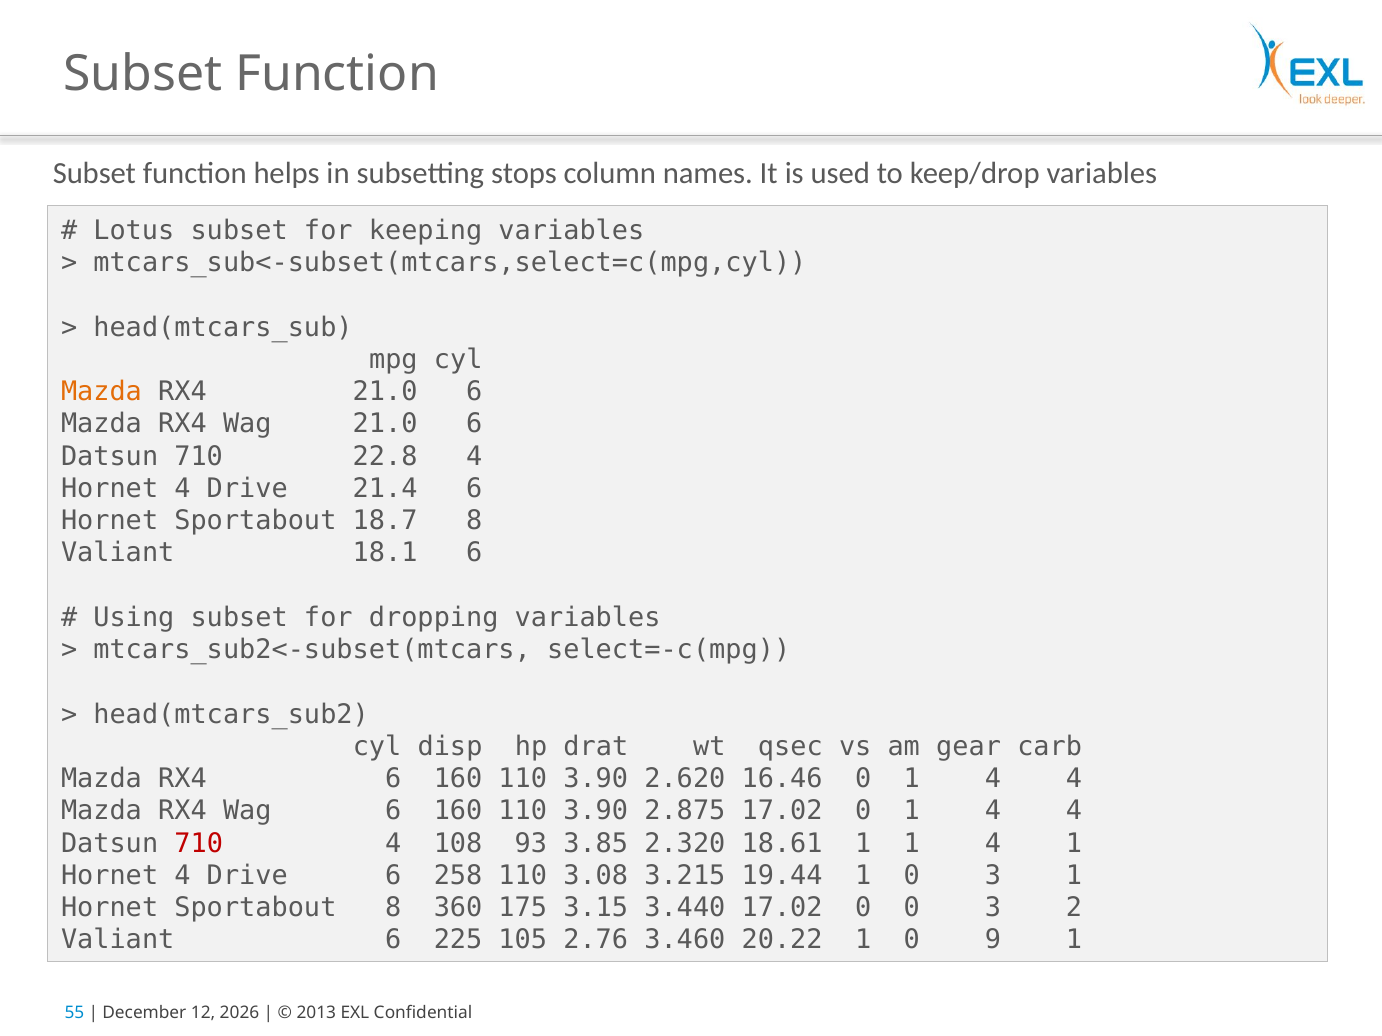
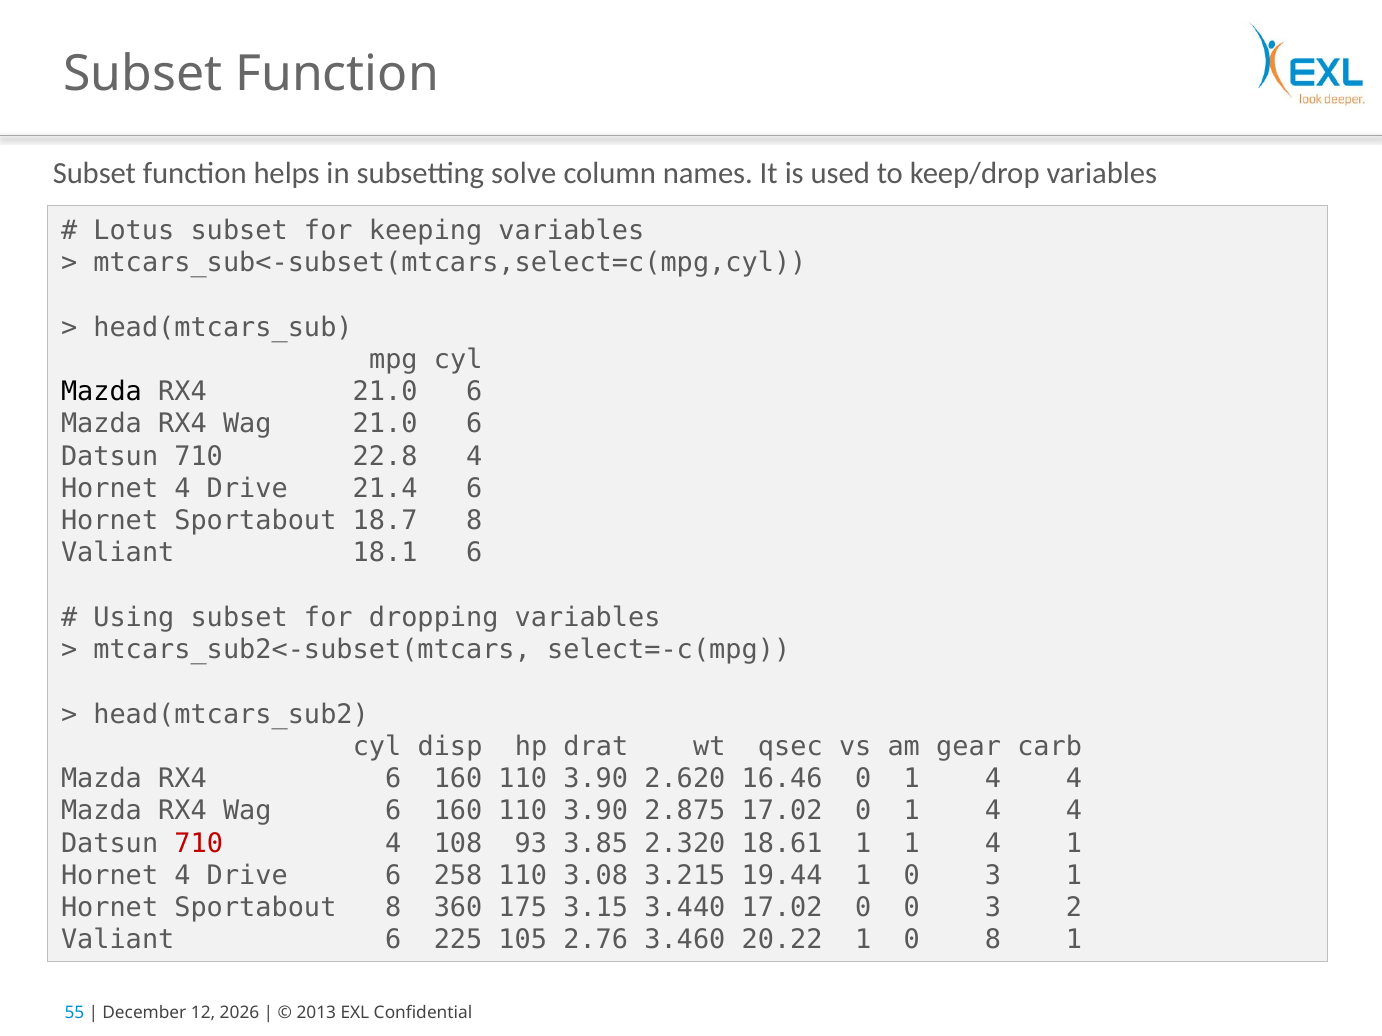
stops: stops -> solve (524, 173)
Mazda colour: orange -> black (101, 392)
0 9: 9 -> 8 (993, 941)
